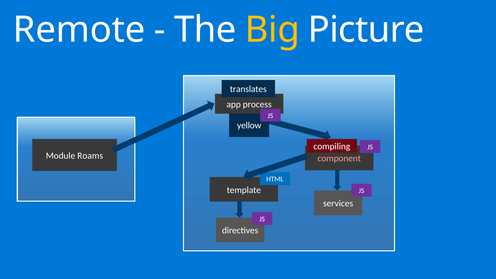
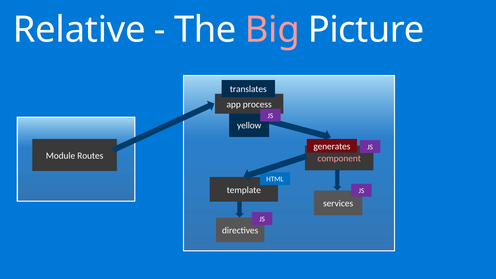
Remote: Remote -> Relative (79, 30)
Big colour: yellow -> pink (272, 30)
compiling: compiling -> generates (332, 146)
Roams: Roams -> Routes (90, 156)
